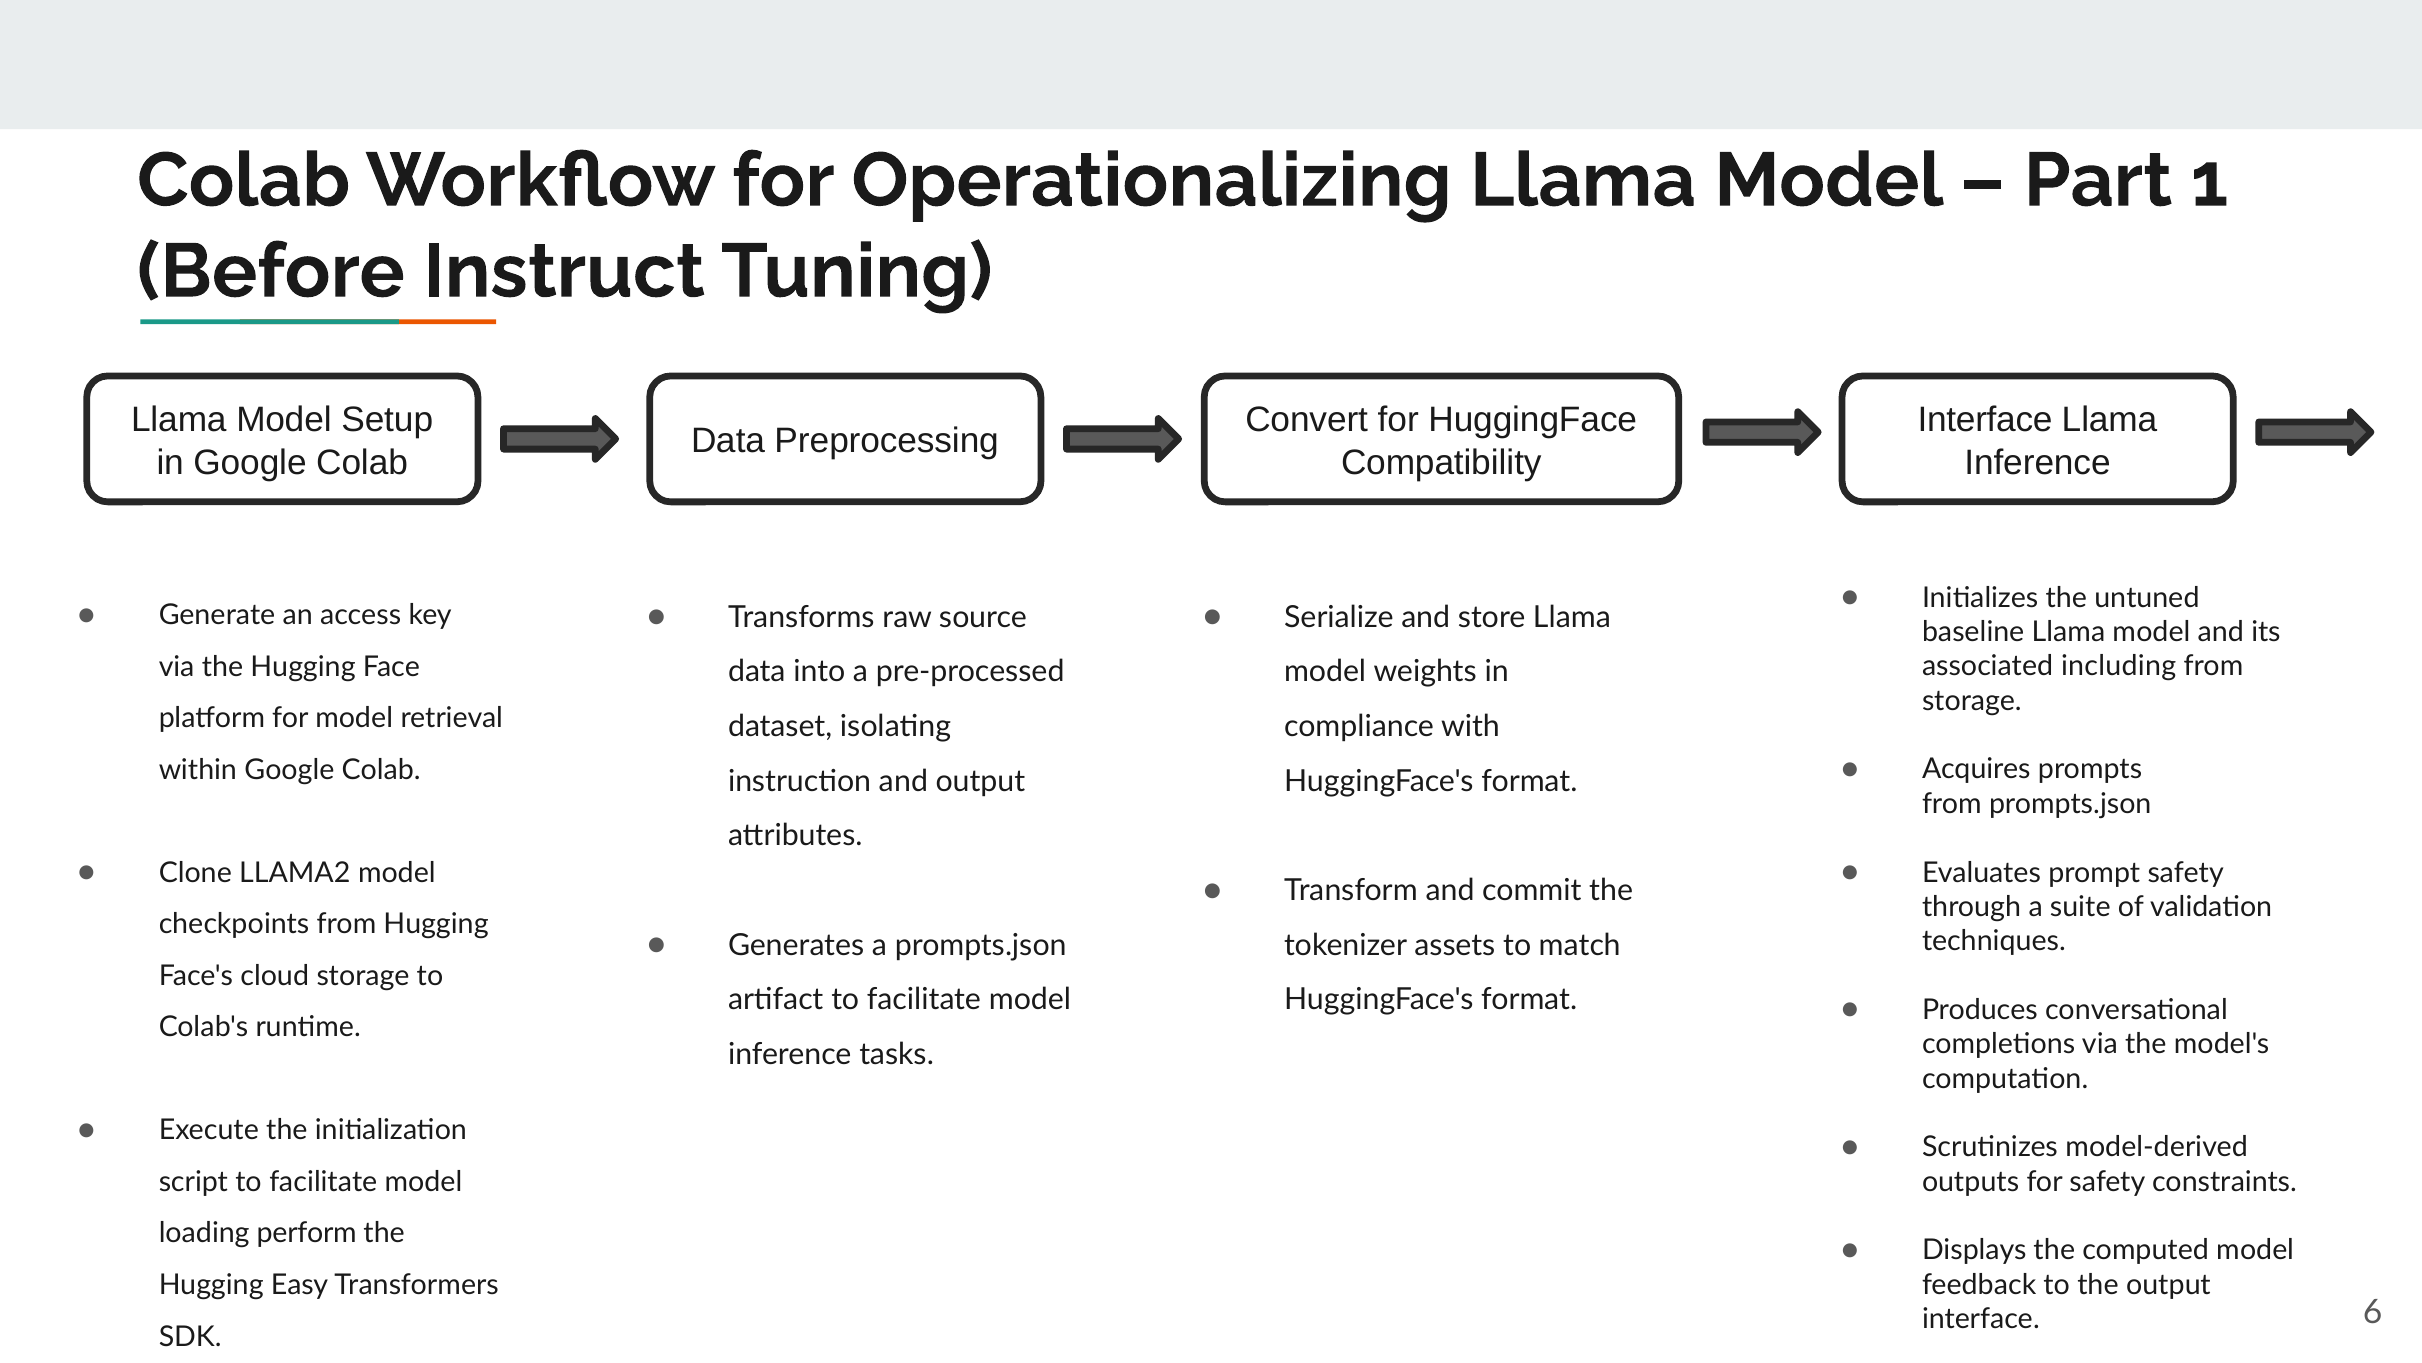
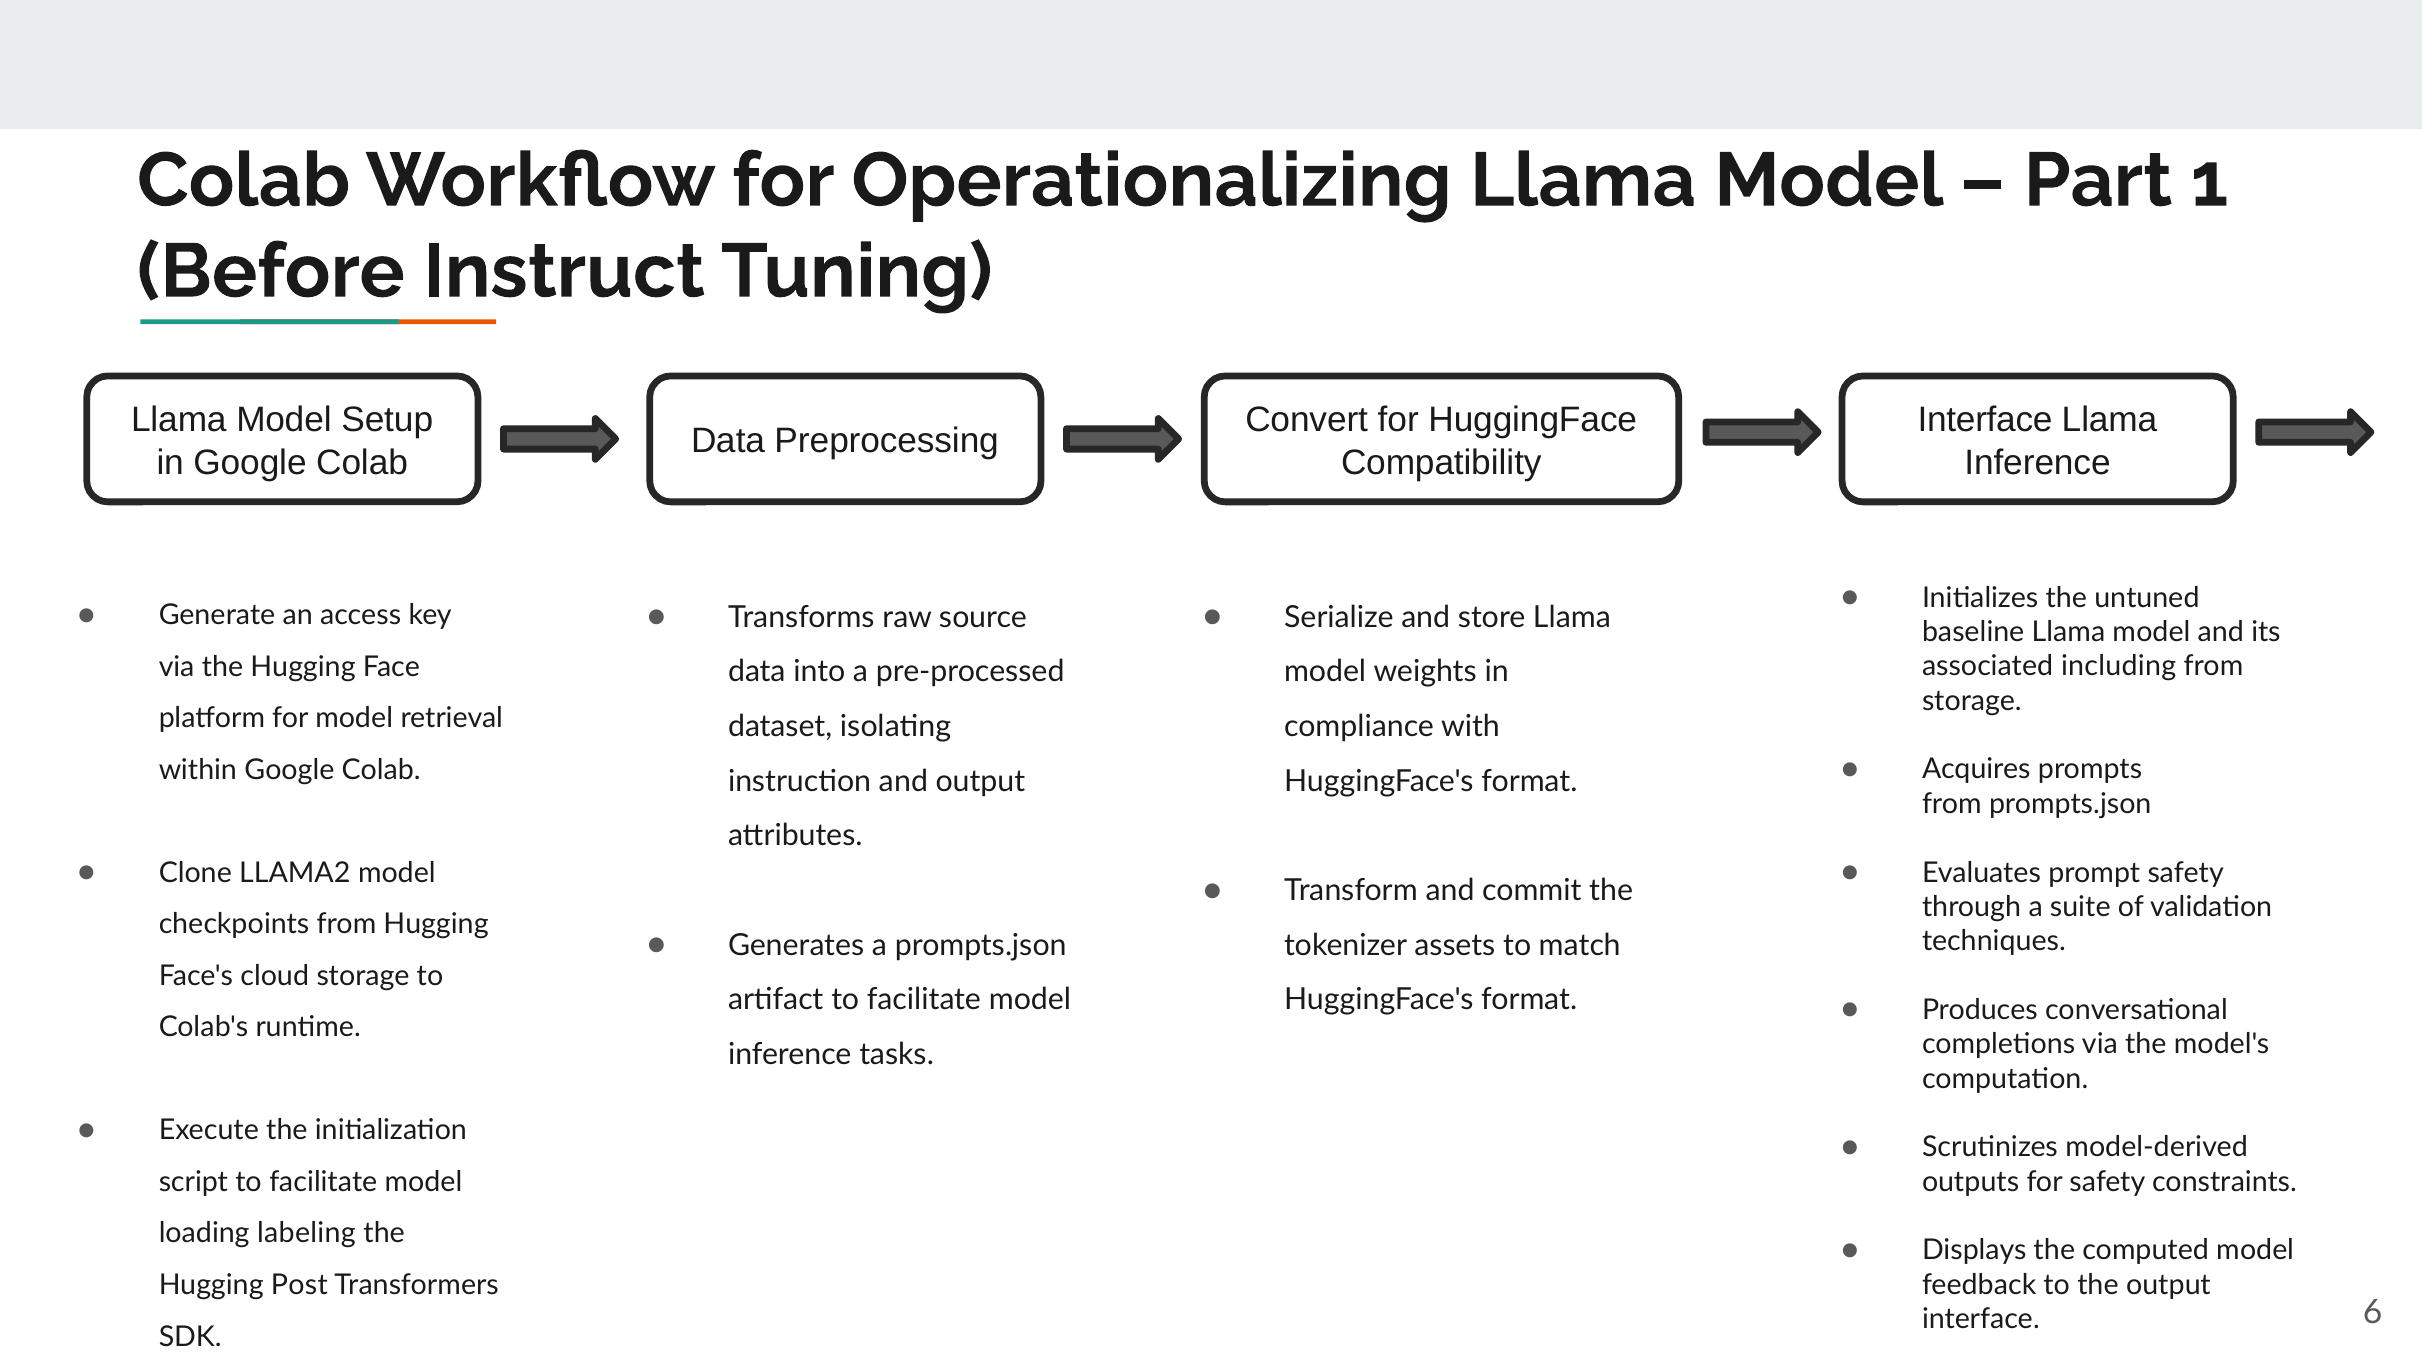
perform: perform -> labeling (306, 1233)
Easy: Easy -> Post (299, 1285)
